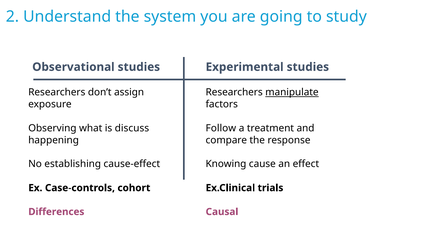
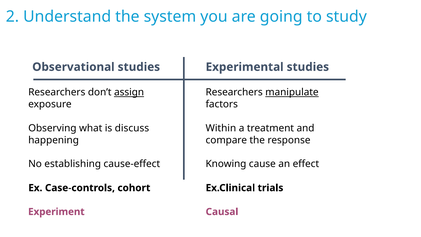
assign underline: none -> present (129, 92)
Follow: Follow -> Within (221, 128)
Differences: Differences -> Experiment (56, 212)
